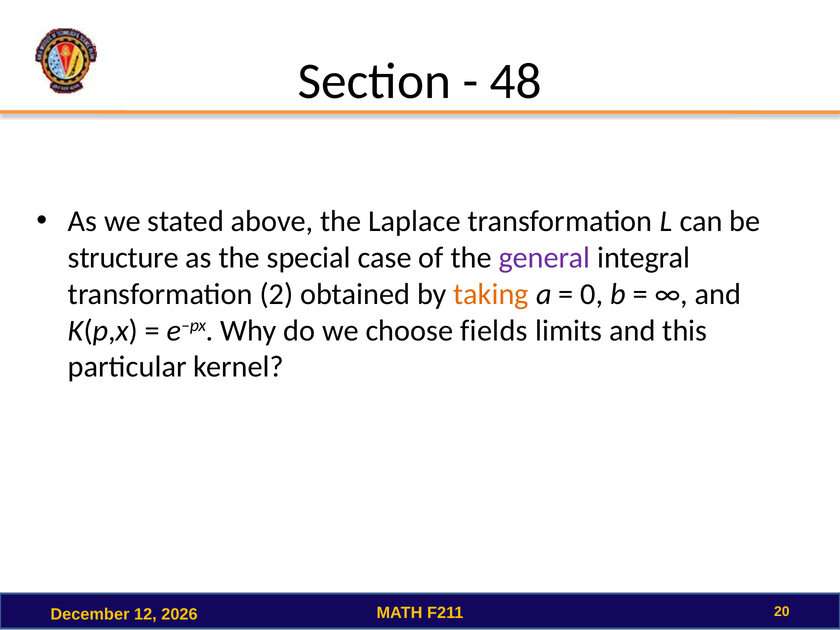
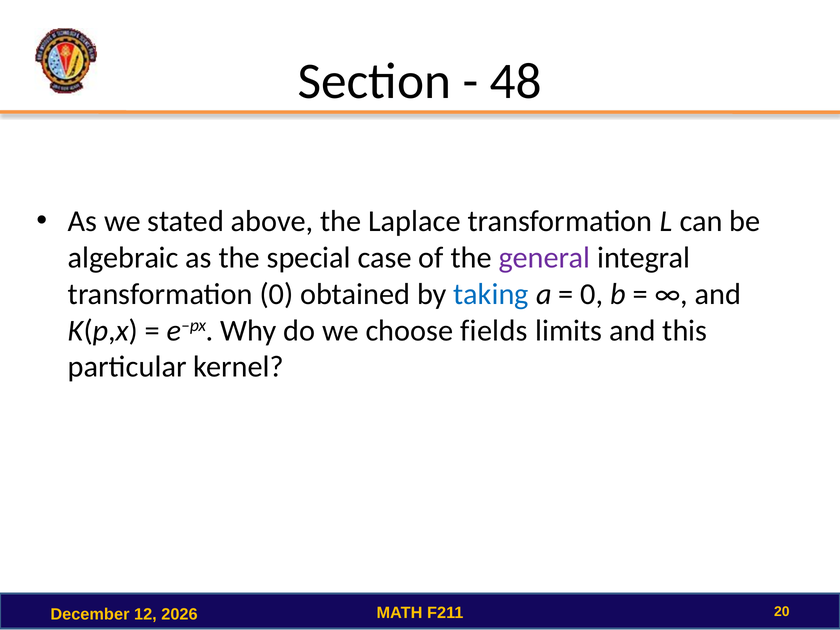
structure: structure -> algebraic (123, 258)
transformation 2: 2 -> 0 (276, 294)
taking colour: orange -> blue (491, 294)
